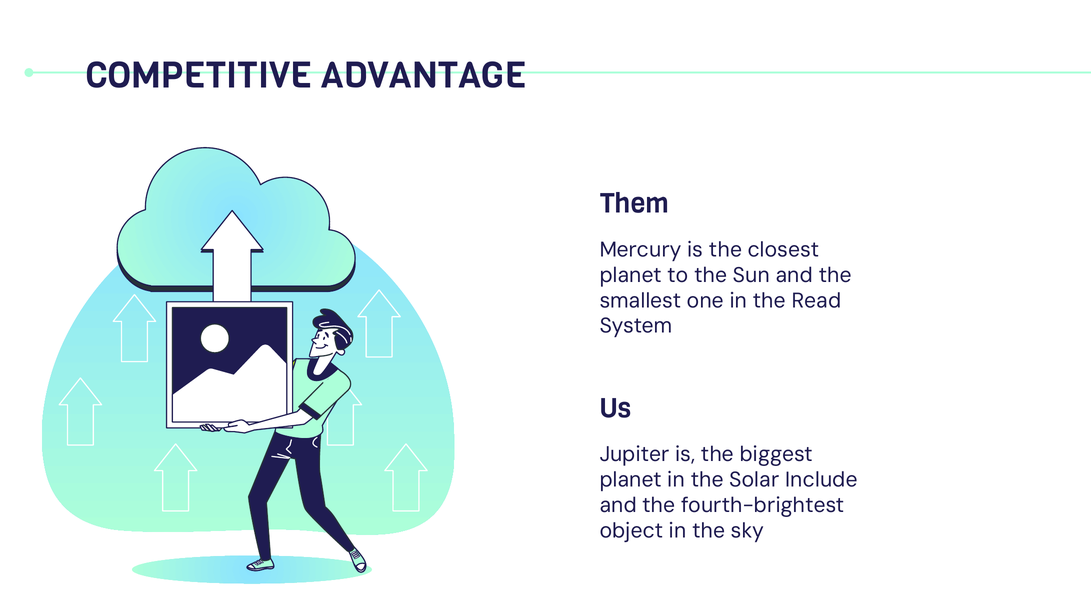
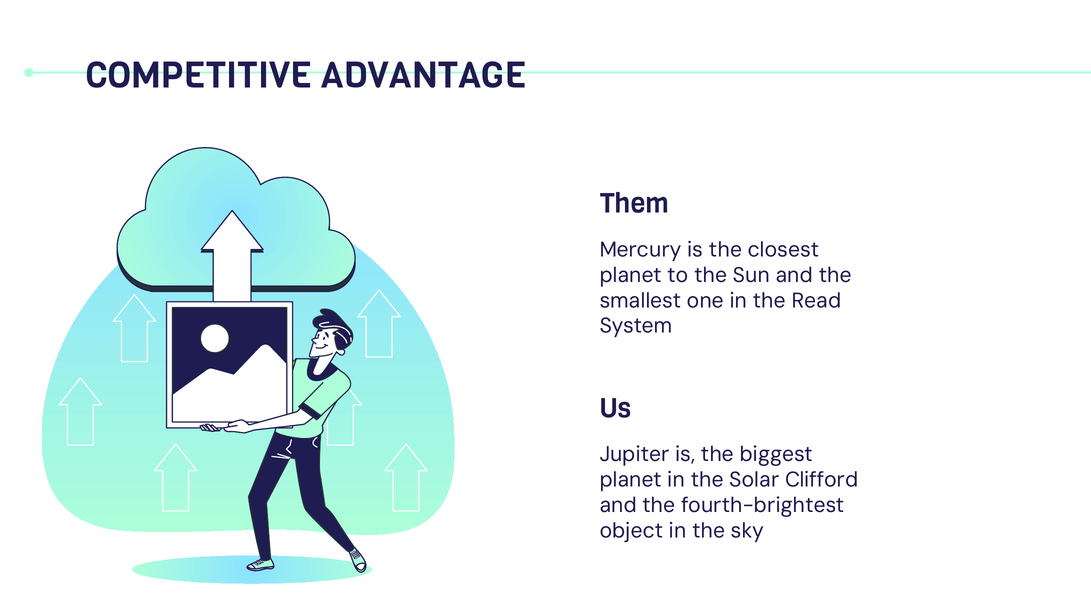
Include: Include -> Clifford (822, 480)
